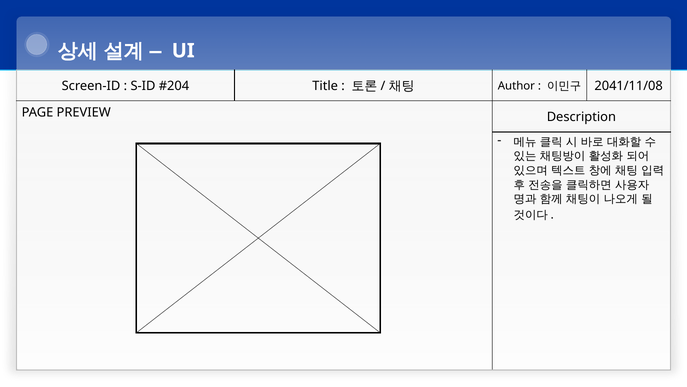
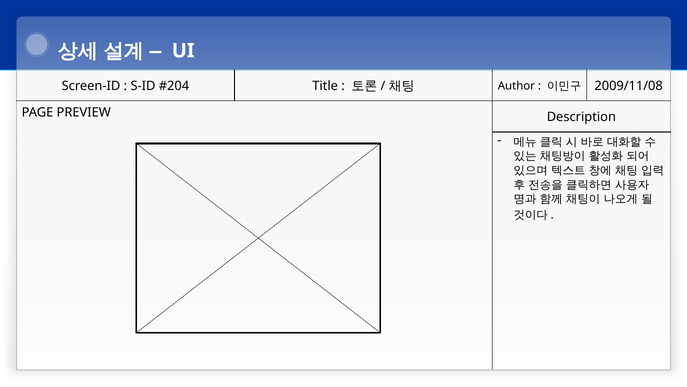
2041/11/08: 2041/11/08 -> 2009/11/08 (629, 86)
